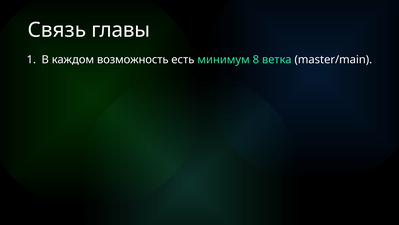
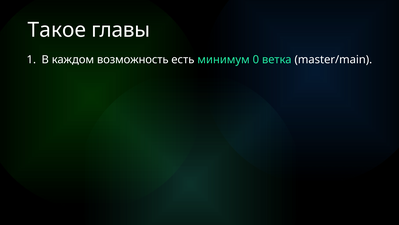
Связь: Связь -> Такое (57, 30)
8: 8 -> 0 (256, 59)
